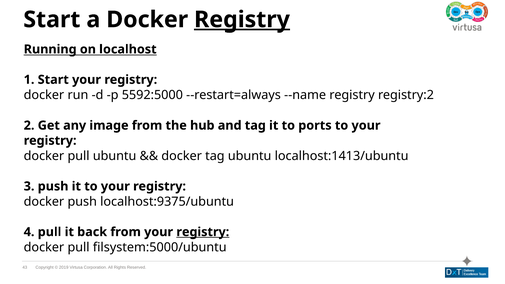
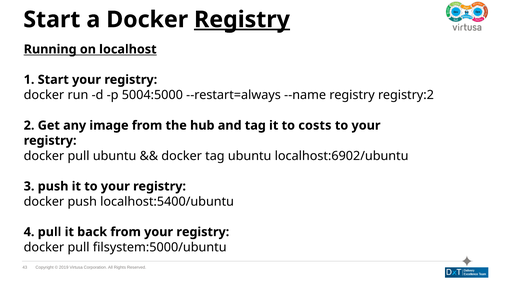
5592:5000: 5592:5000 -> 5004:5000 (152, 95)
ports: ports -> costs (315, 125)
localhost:1413/ubuntu: localhost:1413/ubuntu -> localhost:6902/ubuntu (342, 156)
localhost:9375/ubuntu: localhost:9375/ubuntu -> localhost:5400/ubuntu (167, 202)
registry underline: present -> none (203, 232)
